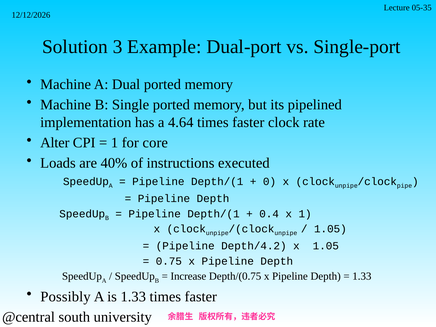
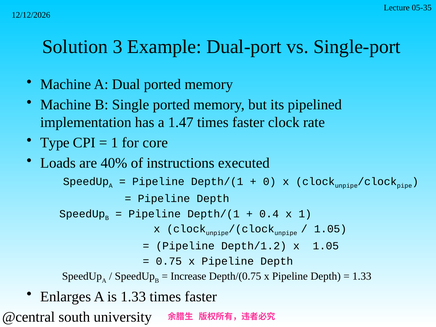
4.64: 4.64 -> 1.47 (181, 122)
Alter: Alter -> Type (55, 143)
Depth/4.2: Depth/4.2 -> Depth/1.2 (254, 246)
Possibly: Possibly -> Enlarges (66, 297)
